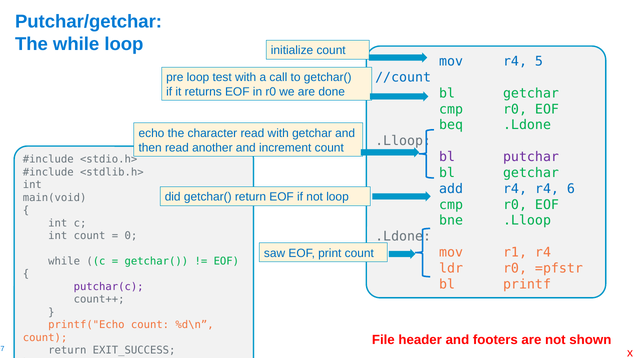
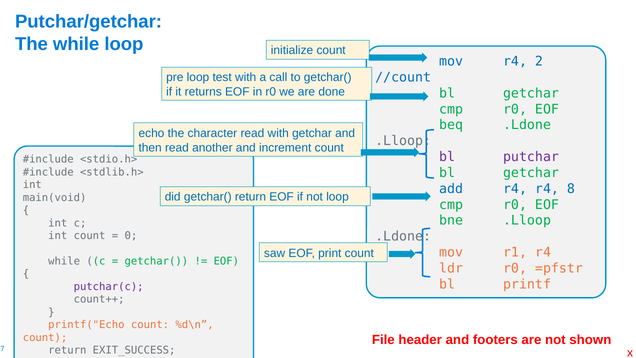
5: 5 -> 2 (539, 61)
6: 6 -> 8 (571, 189)
